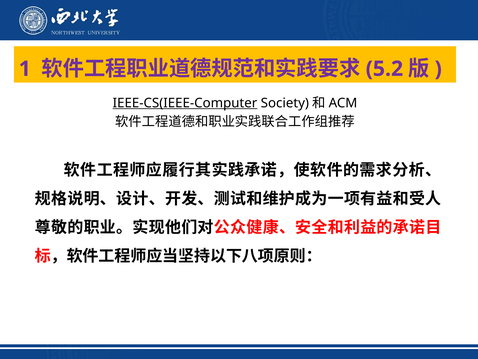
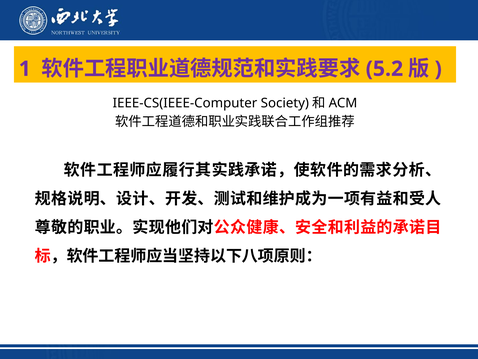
IEEE-CS(IEEE-Computer underline: present -> none (185, 103)
